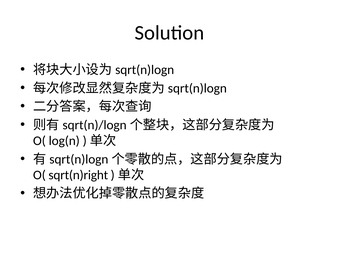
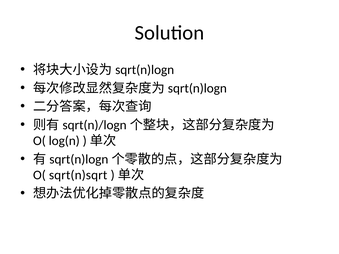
sqrt(n)right: sqrt(n)right -> sqrt(n)sqrt (78, 175)
